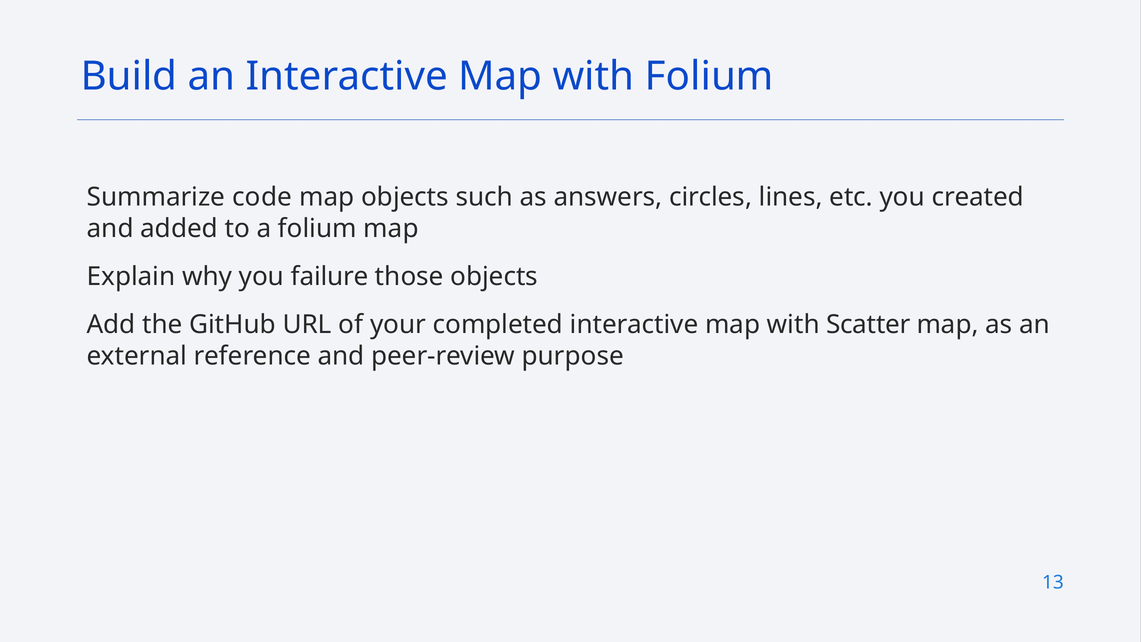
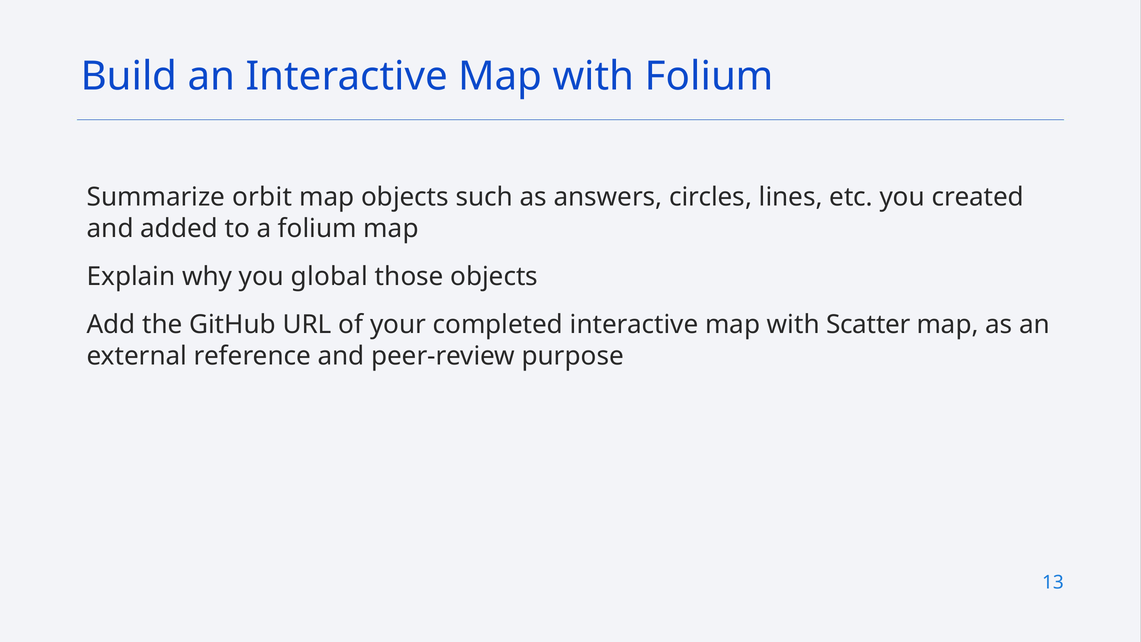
code: code -> orbit (262, 197)
failure: failure -> global (329, 276)
